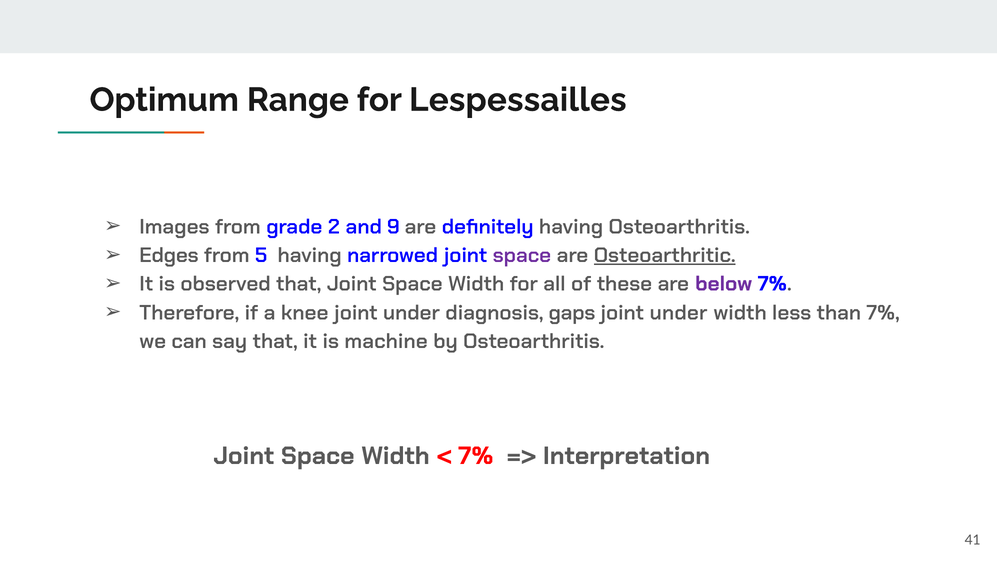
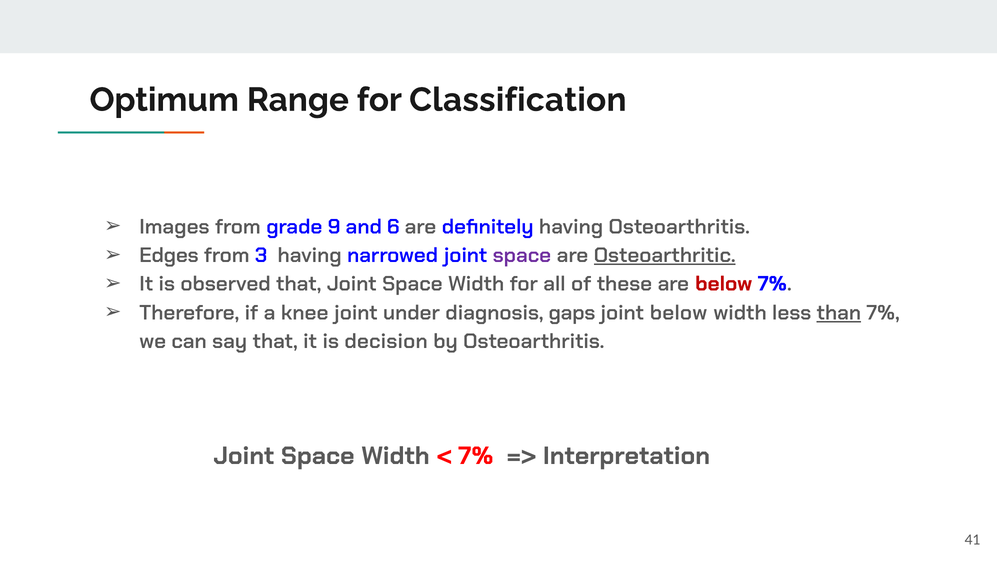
Lespessailles: Lespessailles -> Classification (518, 100)
2: 2 -> 9 (334, 227)
9: 9 -> 6 (393, 227)
5: 5 -> 3 (261, 255)
below colour: purple -> red (724, 284)
under: under -> below (679, 313)
than underline: none -> present (839, 313)
machine: machine -> decision (386, 341)
